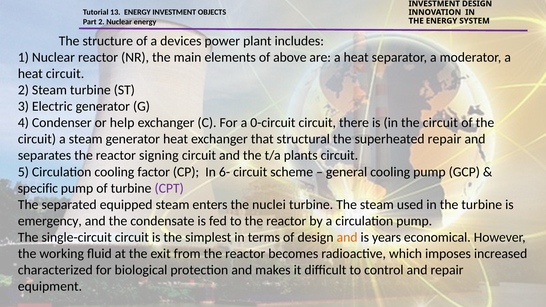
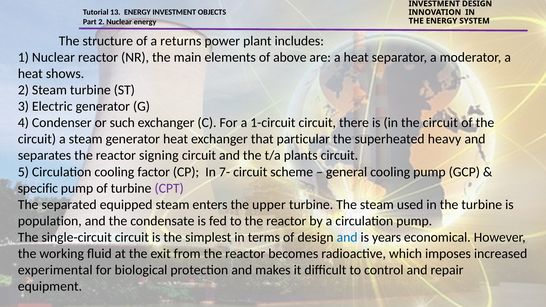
devices: devices -> returns (181, 41)
heat circuit: circuit -> shows (65, 74)
help: help -> such (122, 123)
0-circuit: 0-circuit -> 1-circuit (273, 123)
structural: structural -> particular (303, 139)
superheated repair: repair -> heavy (445, 139)
6-: 6- -> 7- (225, 172)
nuclei: nuclei -> upper (269, 205)
emergency: emergency -> population (50, 221)
and colour: orange -> blue (347, 237)
characterized: characterized -> experimental (55, 270)
